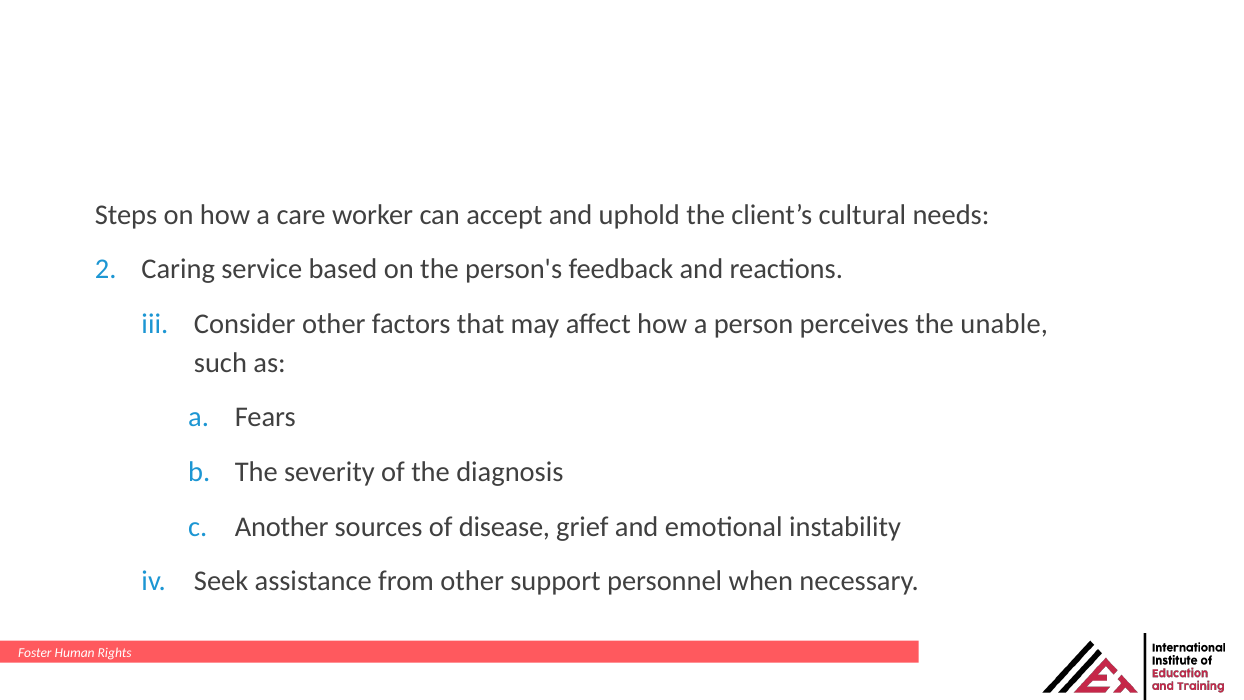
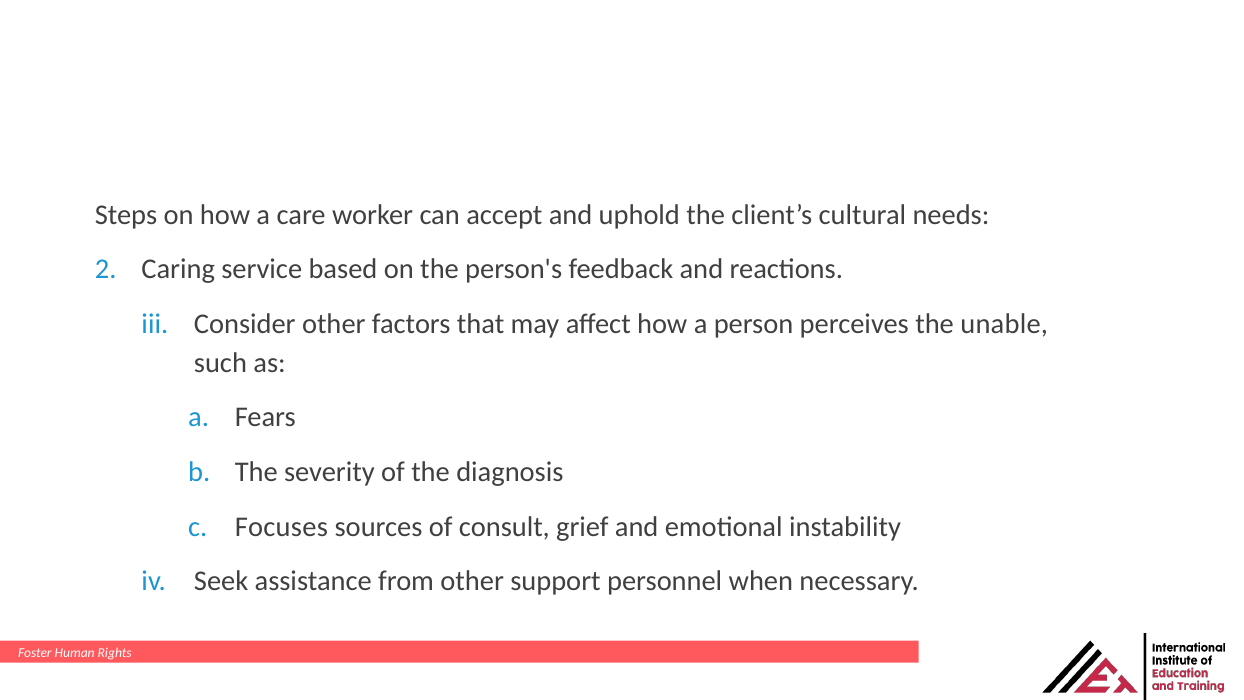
Another: Another -> Focuses (281, 527)
disease: disease -> consult (504, 527)
